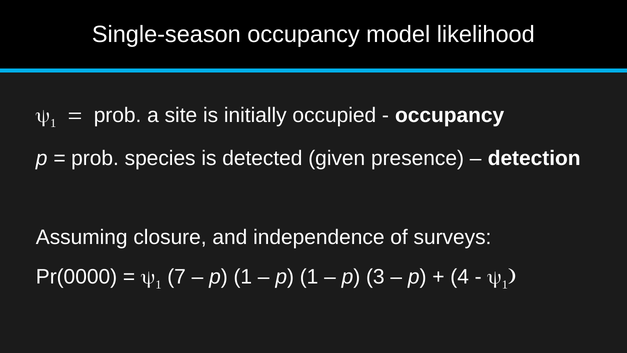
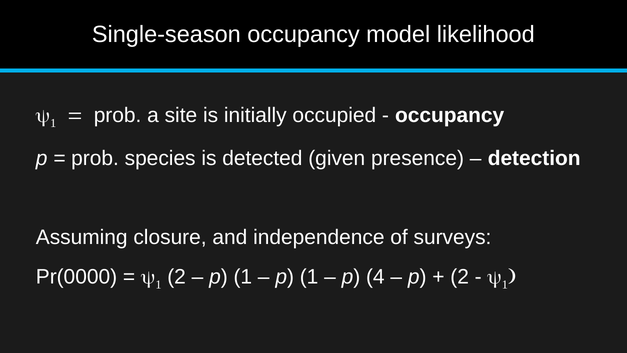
1 7: 7 -> 2 (177, 277)
3: 3 -> 4 (375, 277)
4: 4 -> 2 (460, 277)
